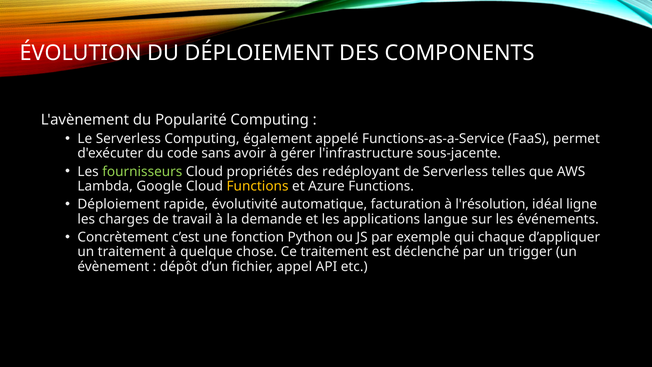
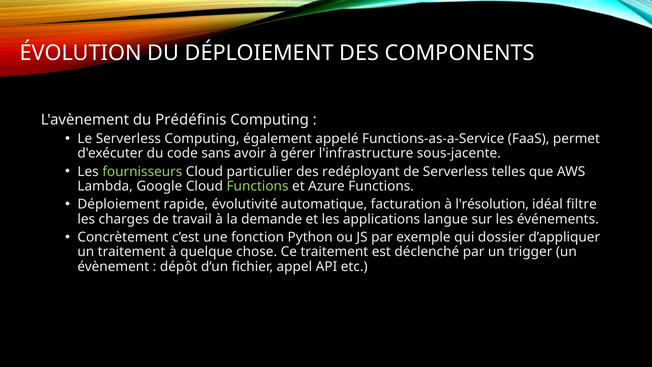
Popularité: Popularité -> Prédéfinis (191, 120)
propriétés: propriétés -> particulier (260, 171)
Functions colour: yellow -> light green (258, 186)
ligne: ligne -> filtre (582, 204)
chaque: chaque -> dossier (501, 237)
